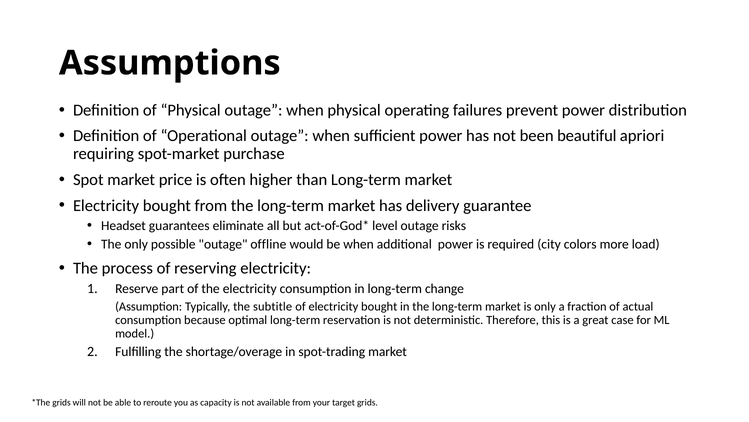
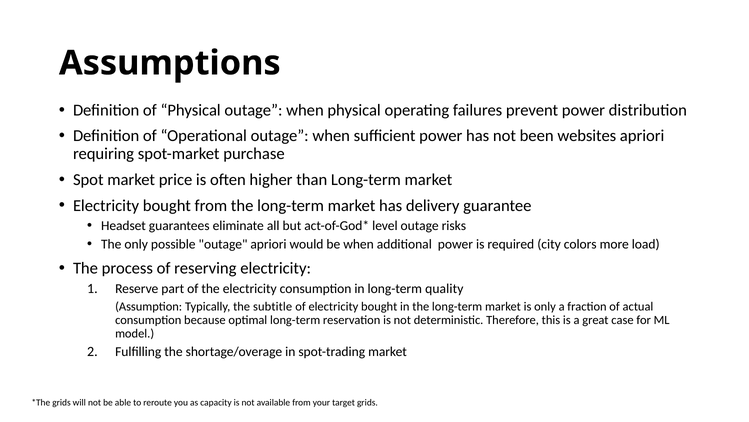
beautiful: beautiful -> websites (587, 136)
outage offline: offline -> apriori (268, 244)
change: change -> quality (444, 288)
